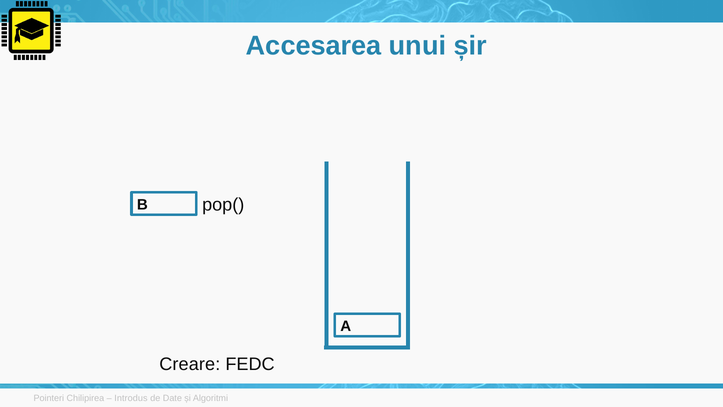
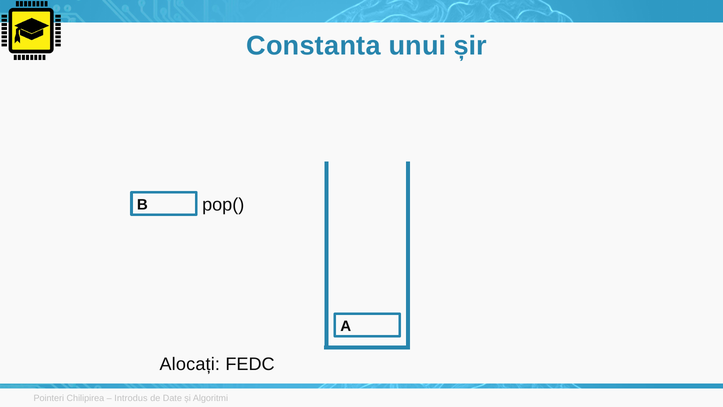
Accesarea: Accesarea -> Constanta (314, 46)
Creare: Creare -> Alocați (190, 364)
